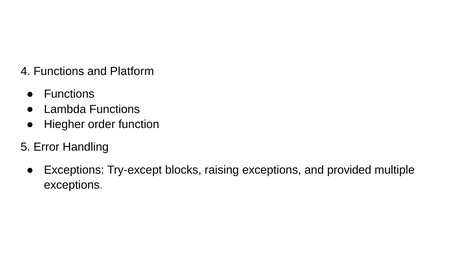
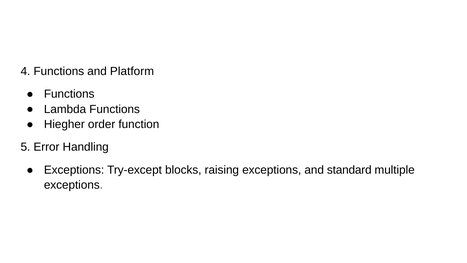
provided: provided -> standard (349, 170)
